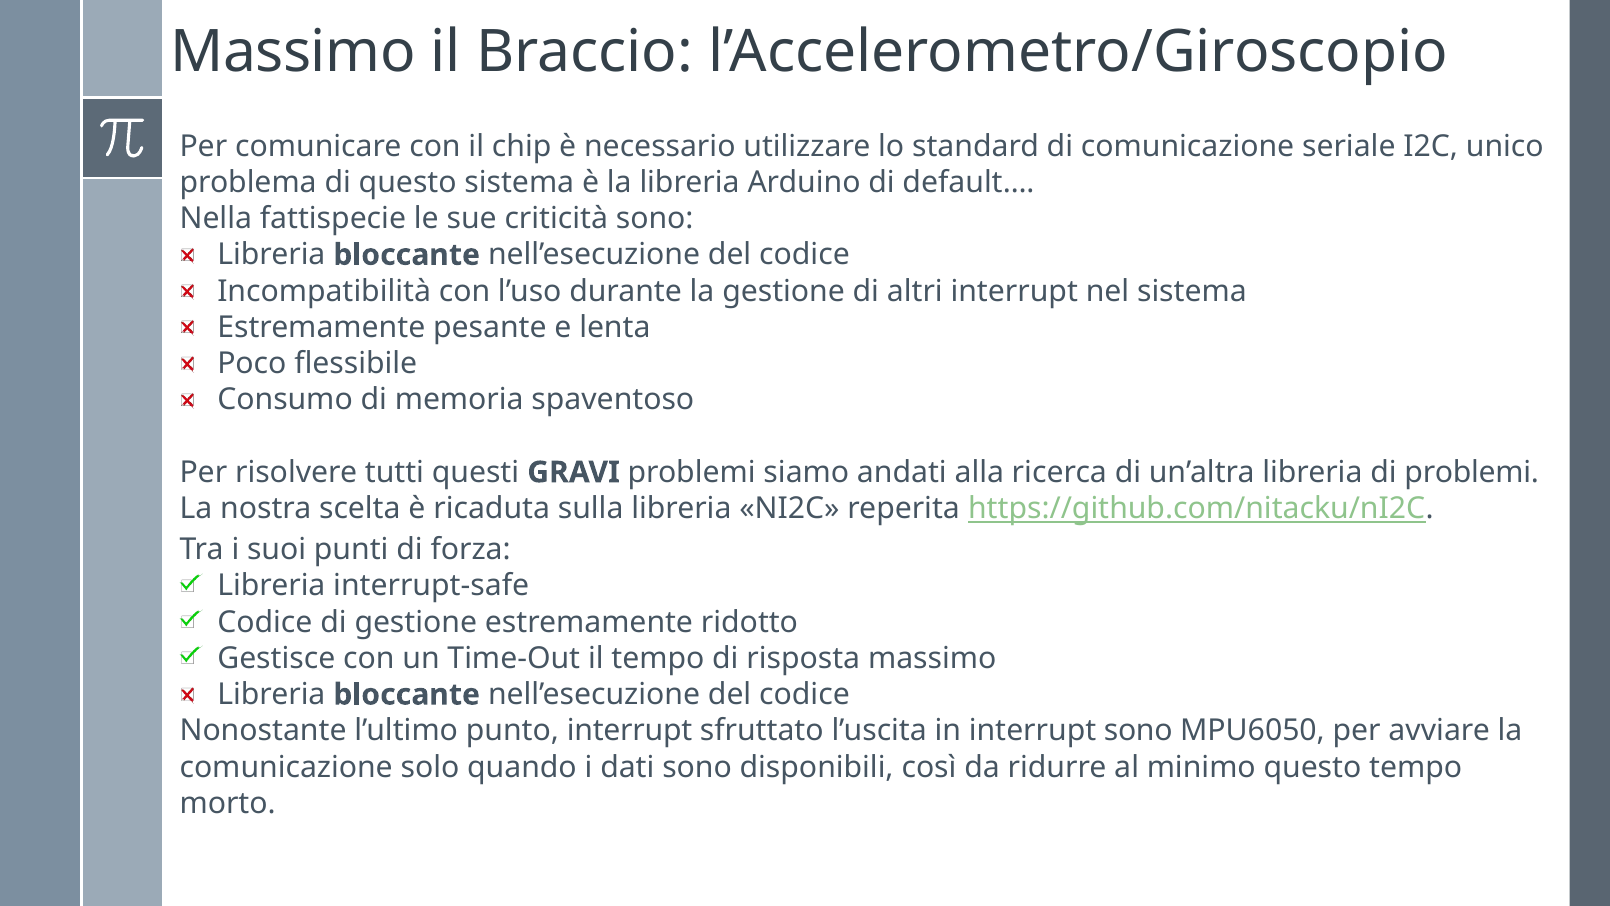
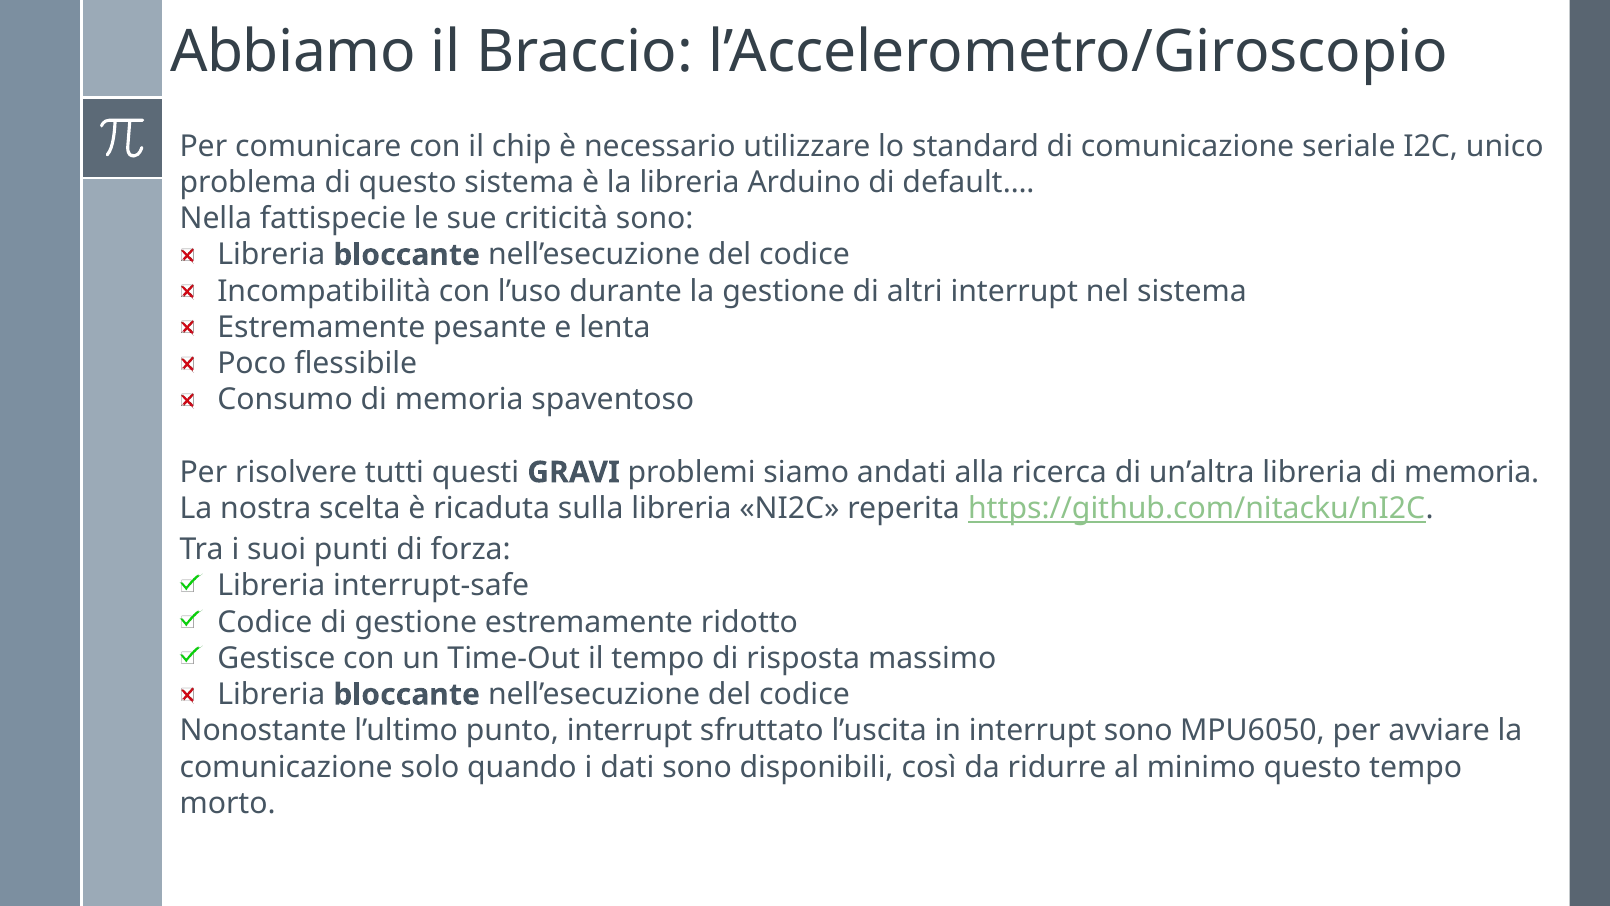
Massimo: Massimo -> Abbiamo (293, 52)
libreria di problemi: problemi -> memoria (1472, 472)
